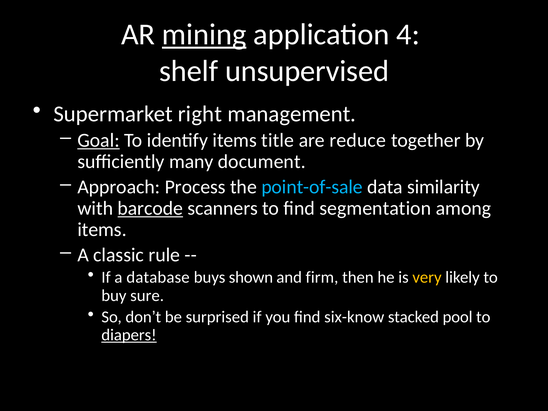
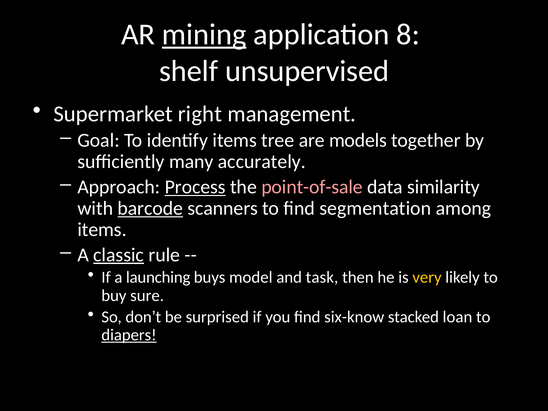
4: 4 -> 8 (408, 35)
Goal underline: present -> none (99, 140)
title: title -> tree (278, 140)
reduce: reduce -> models (358, 140)
document: document -> accurately (262, 162)
Process underline: none -> present (195, 187)
point-of-sale colour: light blue -> pink (312, 187)
classic underline: none -> present (119, 255)
database: database -> launching (158, 277)
shown: shown -> model (251, 277)
firm: firm -> task (322, 277)
pool: pool -> loan (457, 317)
